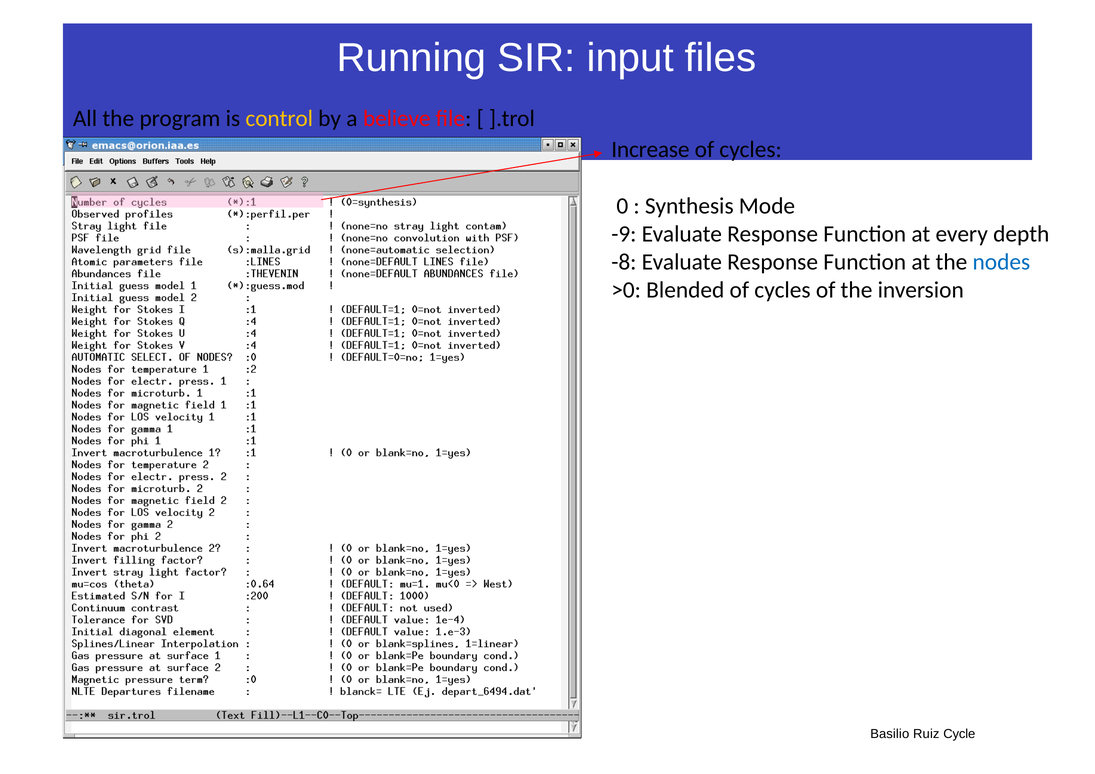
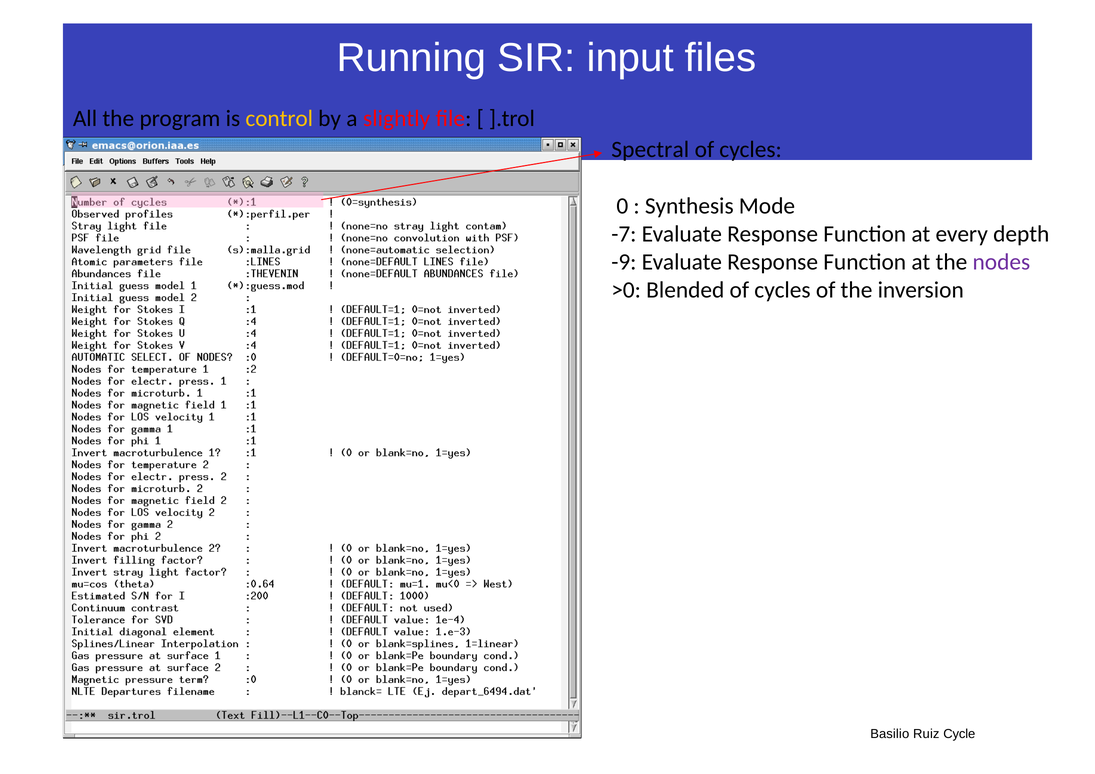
believe: believe -> slightly (397, 118)
Increase: Increase -> Spectral (650, 150)
-9: -9 -> -7 (624, 234)
-8: -8 -> -9 (624, 262)
nodes colour: blue -> purple (1001, 262)
